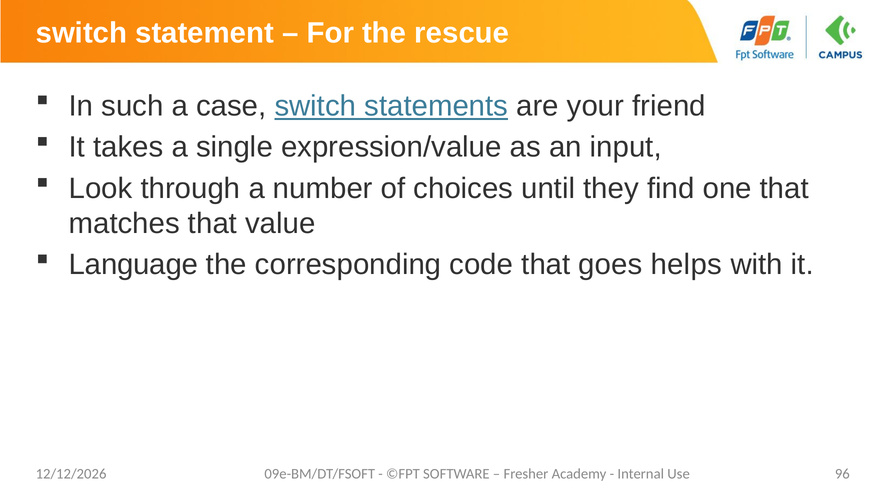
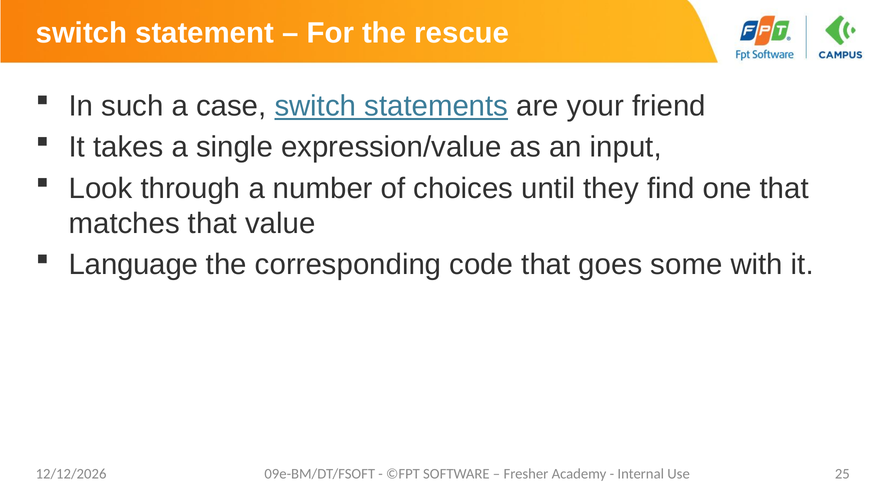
helps: helps -> some (686, 265)
96: 96 -> 25 (842, 474)
